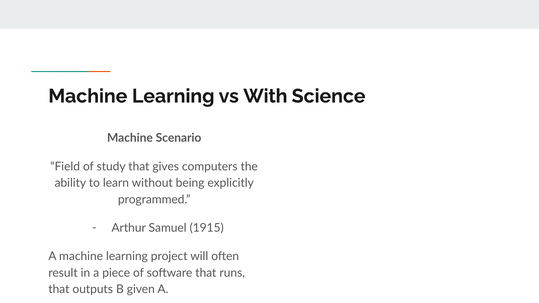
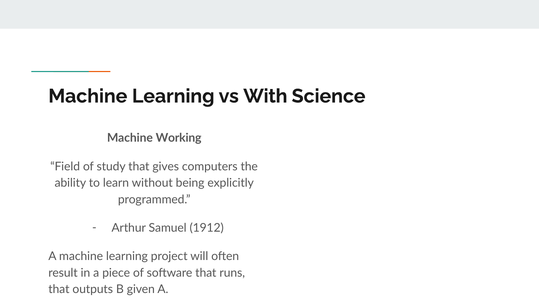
Scenario: Scenario -> Working (179, 138)
1915: 1915 -> 1912 (207, 228)
